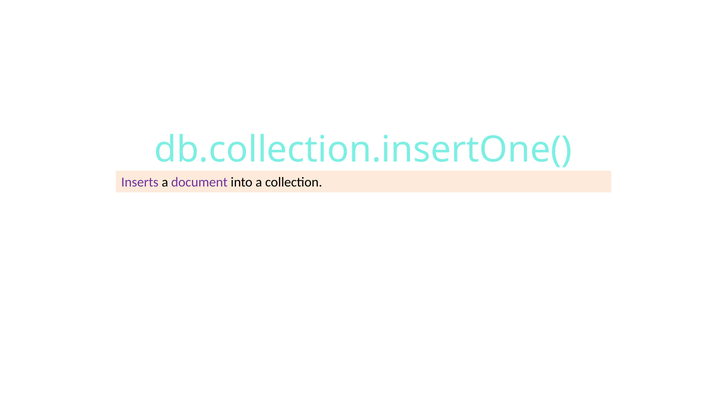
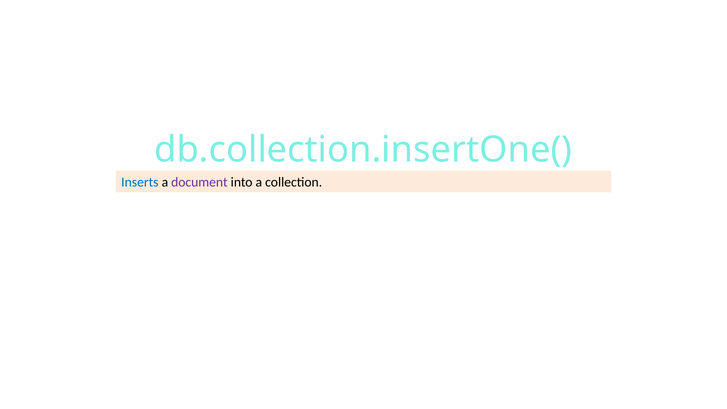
Inserts colour: purple -> blue (140, 182)
